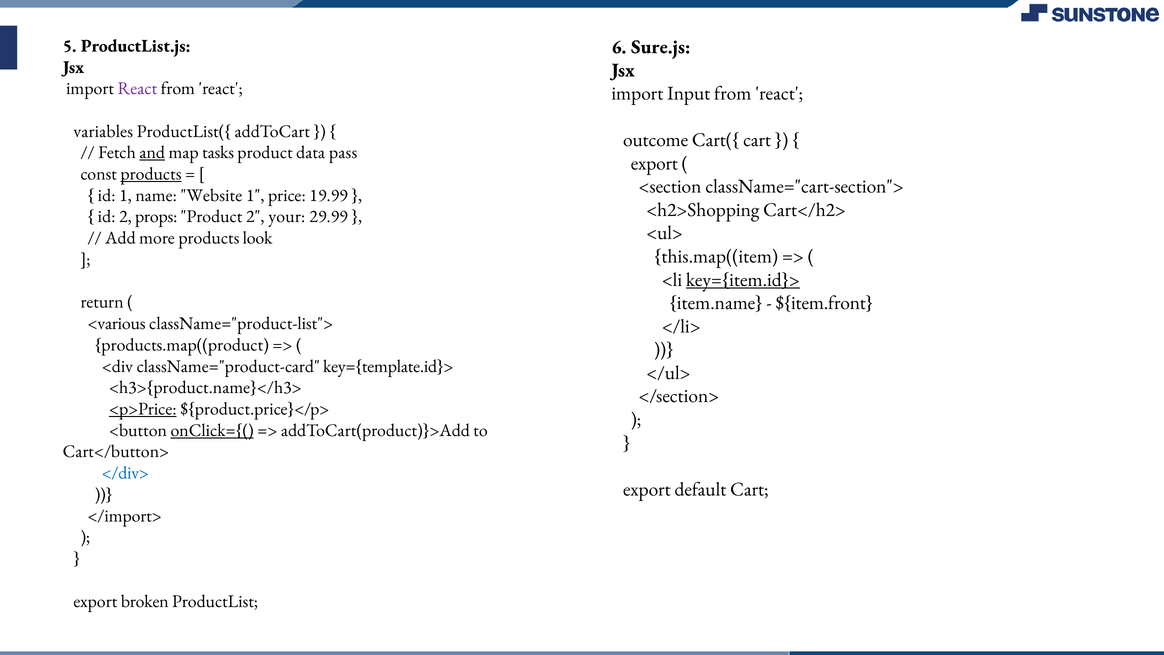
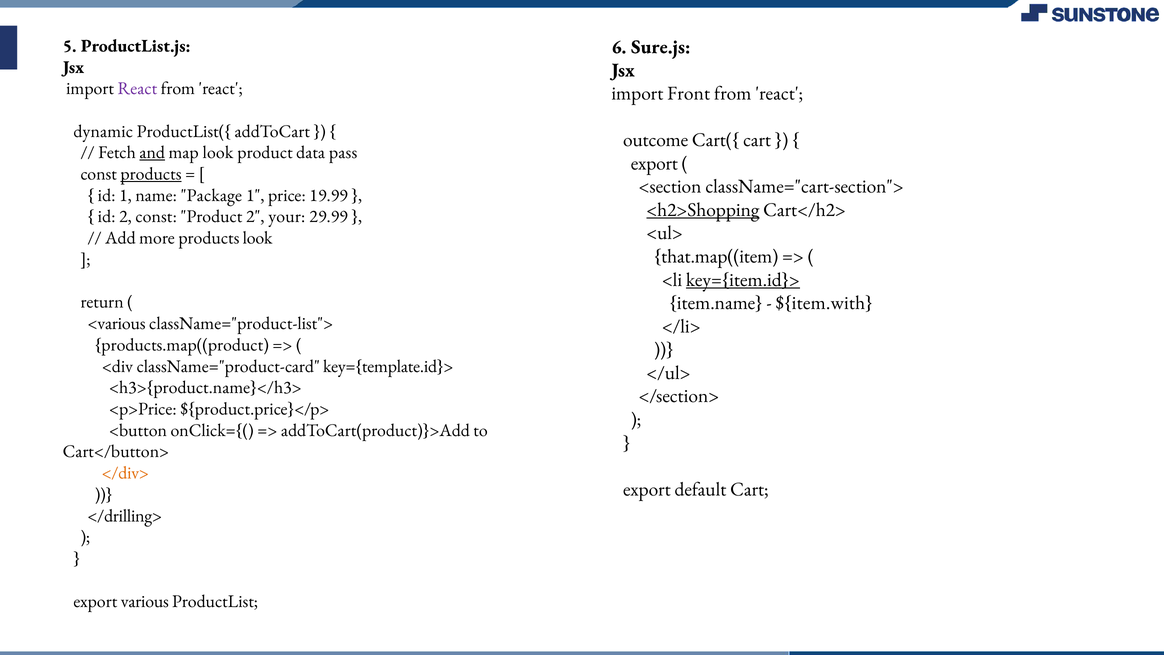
Input: Input -> Front (689, 93)
variables: variables -> dynamic (103, 131)
map tasks: tasks -> look (218, 152)
Website: Website -> Package (211, 195)
<h2>Shopping underline: none -> present (703, 210)
2 props: props -> const (156, 217)
this.map((item: this.map((item -> that.map((item (716, 256)
${item.front: ${item.front -> ${item.with (824, 303)
<p>Price underline: present -> none (143, 409)
onClick={( underline: present -> none (212, 430)
</div> colour: blue -> orange (125, 473)
</import>: </import> -> </drilling> (125, 516)
broken: broken -> various (145, 601)
